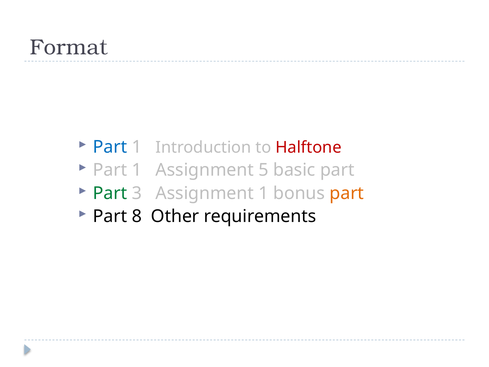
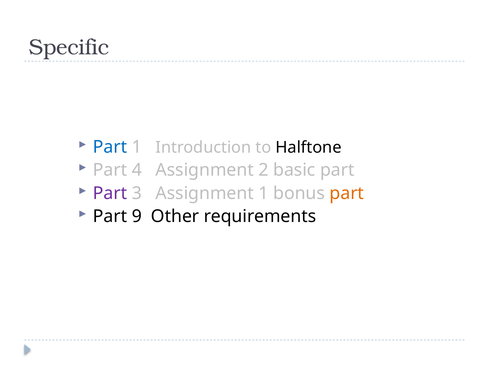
Format: Format -> Specific (69, 47)
Halftone colour: red -> black (308, 147)
1: 1 -> 4 (137, 170)
5: 5 -> 2 (264, 170)
Part colour: green -> purple (110, 193)
8: 8 -> 9 (137, 216)
